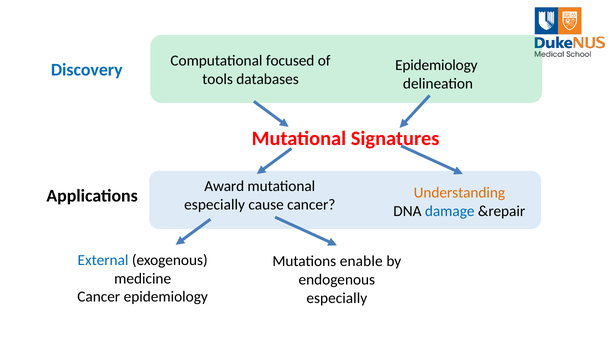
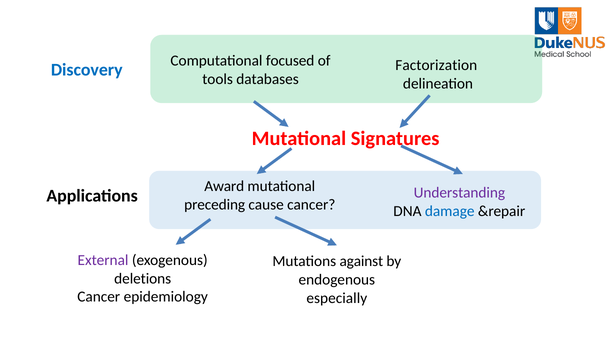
Epidemiology: Epidemiology -> Factorization (436, 65)
Understanding colour: orange -> purple (459, 193)
especially: especially -> preceding (215, 205)
External colour: blue -> purple (103, 260)
enable: enable -> against (361, 262)
medicine: medicine -> deletions (143, 279)
